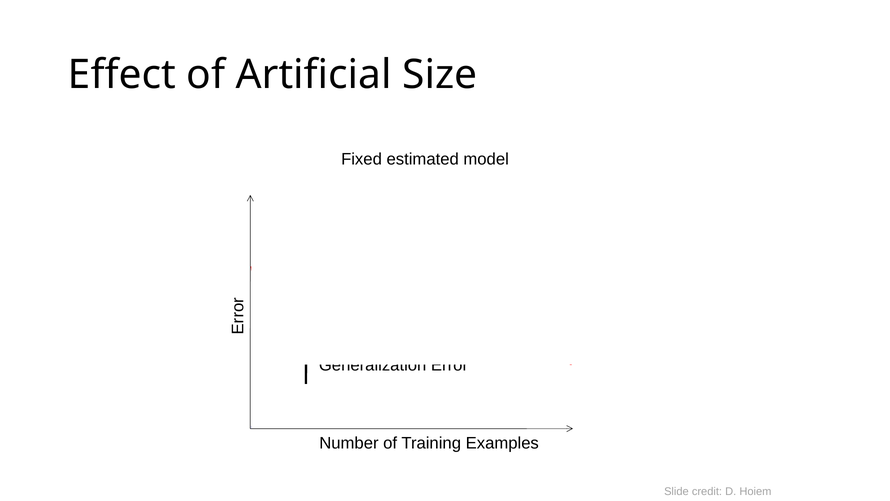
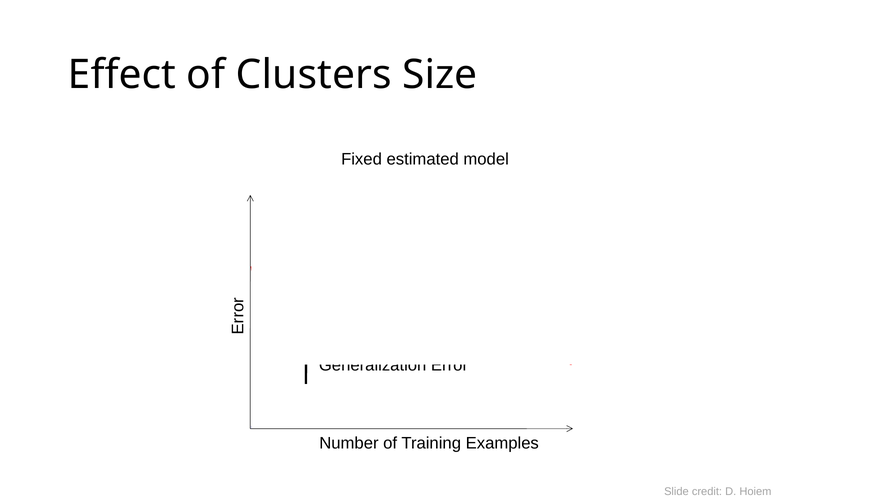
Artificial: Artificial -> Clusters (314, 75)
